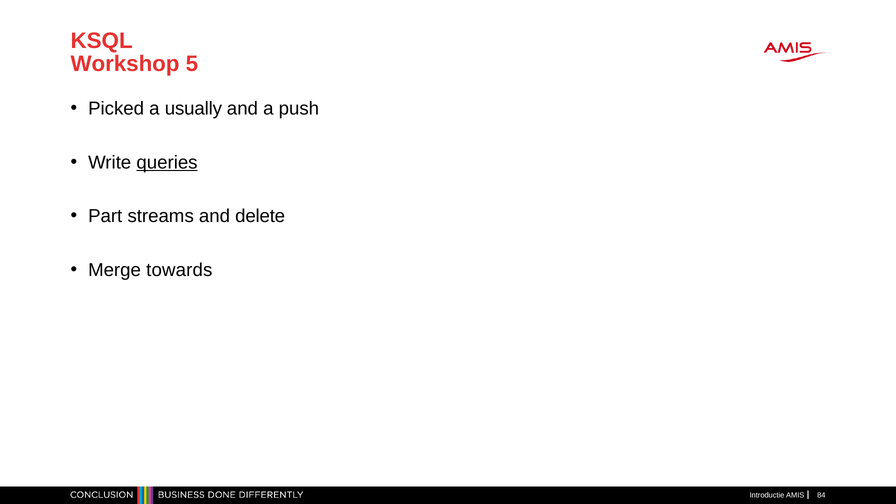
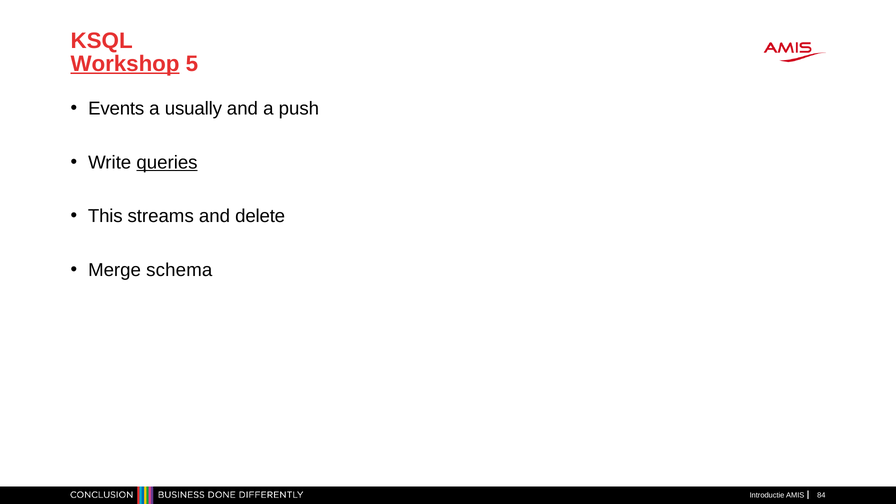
Workshop underline: none -> present (125, 64)
Picked: Picked -> Events (116, 109)
Part: Part -> This (105, 216)
towards: towards -> schema (179, 270)
